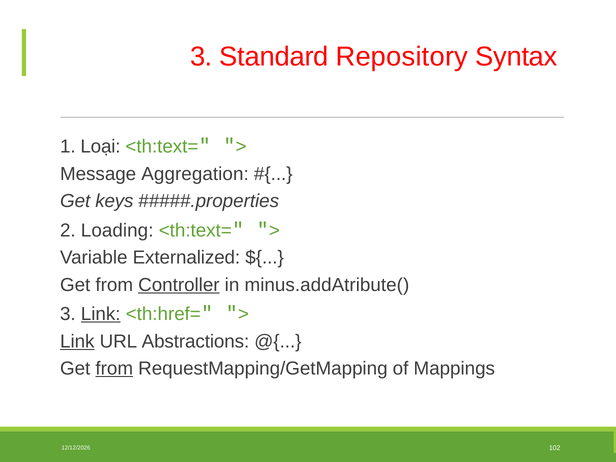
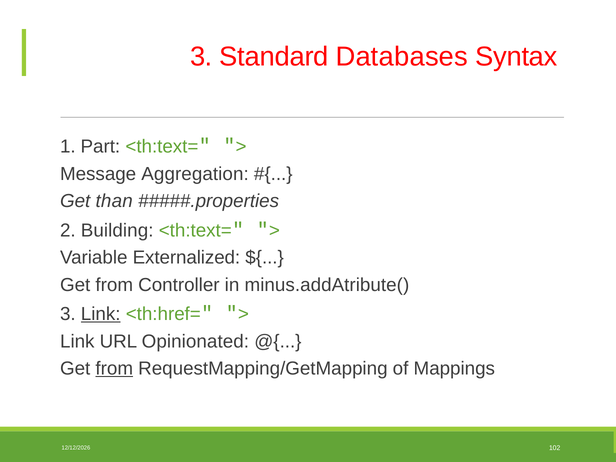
Repository: Repository -> Databases (402, 57)
Loại: Loại -> Part (100, 147)
keys: keys -> than (114, 201)
Loading: Loading -> Building (117, 230)
Controller underline: present -> none (179, 285)
Link underline: present -> none (77, 341)
Abstractions: Abstractions -> Opinionated (195, 341)
